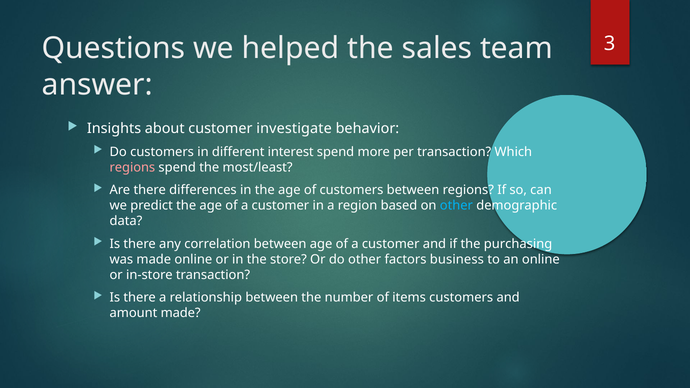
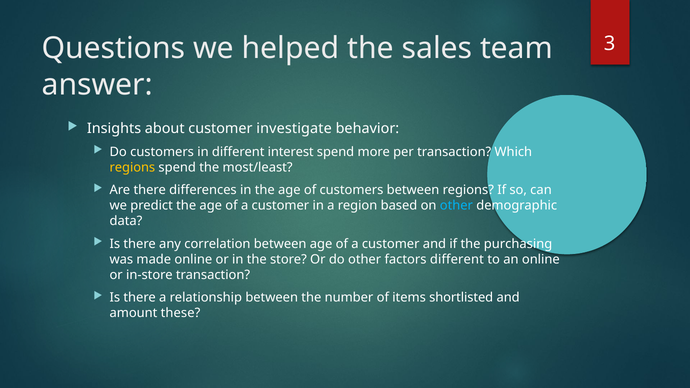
regions colour: pink -> yellow (132, 167)
factors business: business -> different (457, 259)
items customers: customers -> shortlisted (461, 298)
amount made: made -> these (180, 313)
